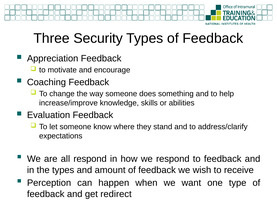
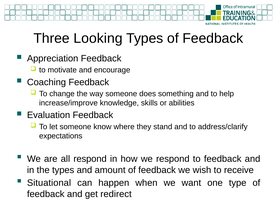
Security: Security -> Looking (98, 38)
Perception: Perception -> Situational (49, 183)
